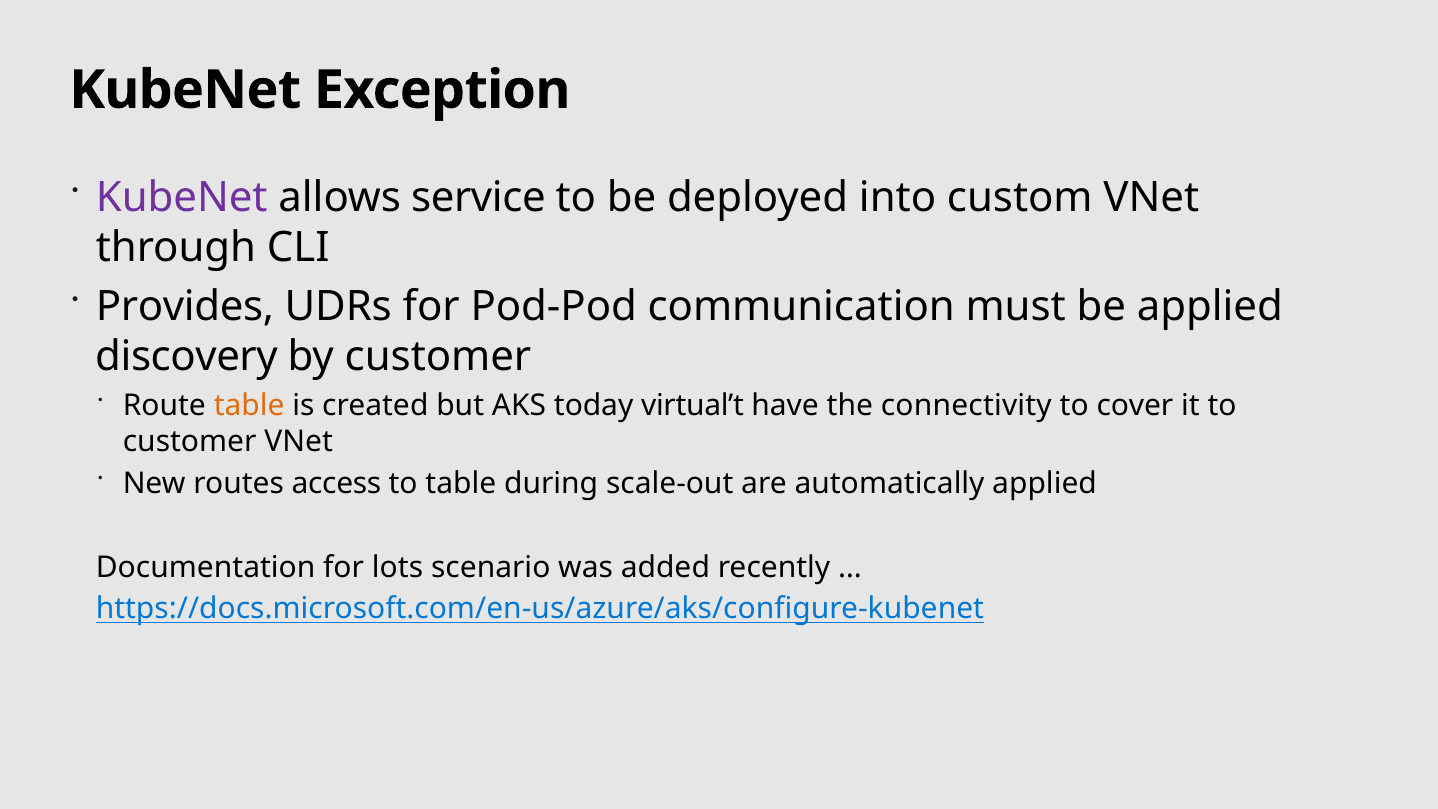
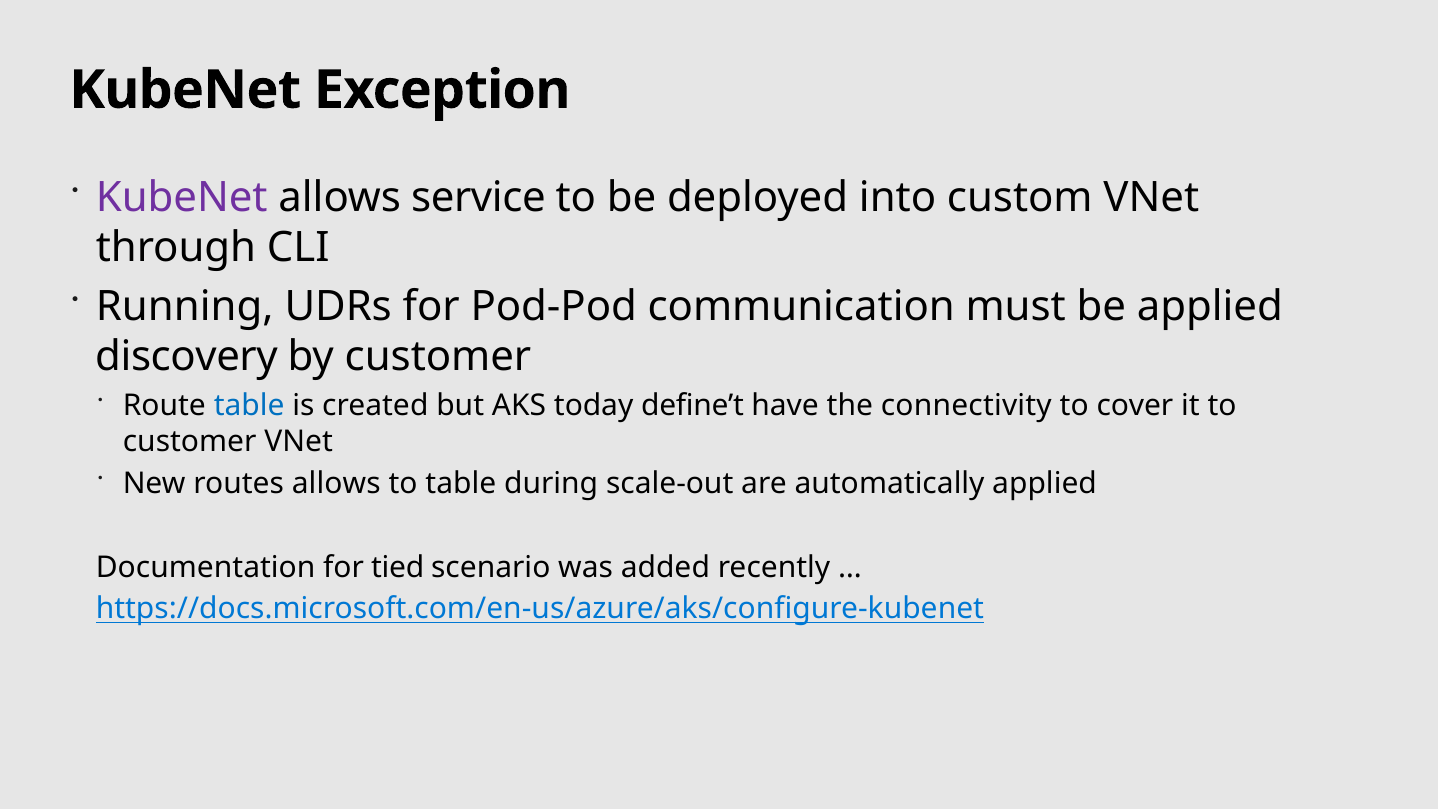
Provides: Provides -> Running (185, 307)
table colour: orange -> blue (249, 405)
virtual’t: virtual’t -> define’t (693, 405)
routes access: access -> allows (336, 483)
lots: lots -> tied (398, 567)
